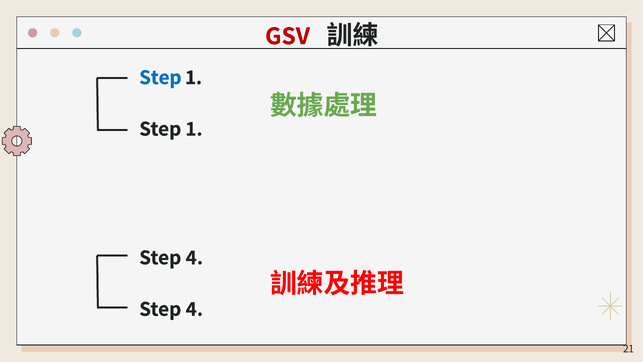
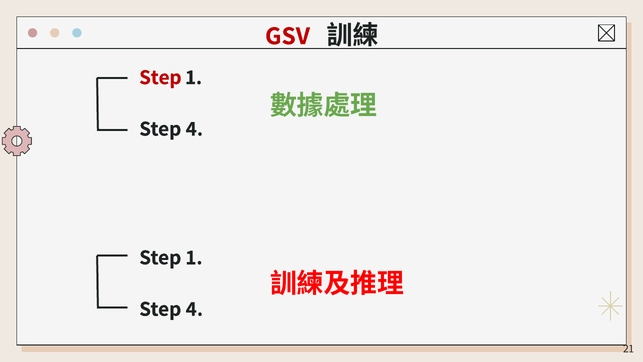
Step colour: blue -> red (160, 77)
1: 1 -> 4 (194, 128)
4: 4 -> 1 (194, 257)
